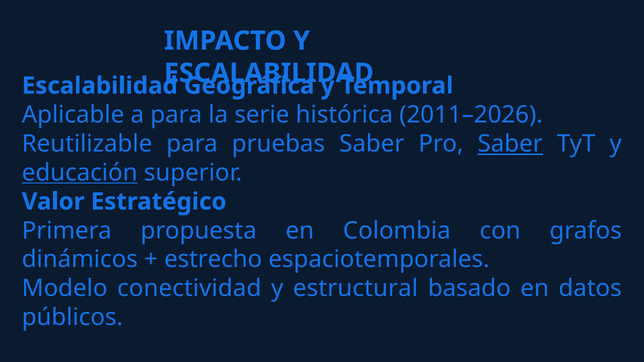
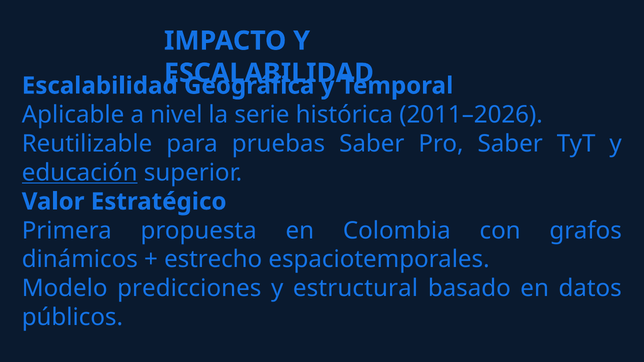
a para: para -> nivel (176, 115)
Saber underline: present -> none (510, 144)
conectividad: conectividad -> predicciones (189, 289)
